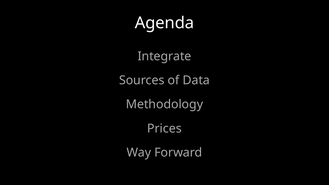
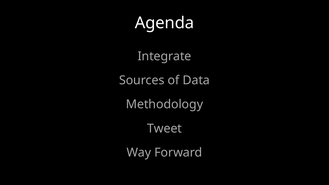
Prices: Prices -> Tweet (164, 128)
